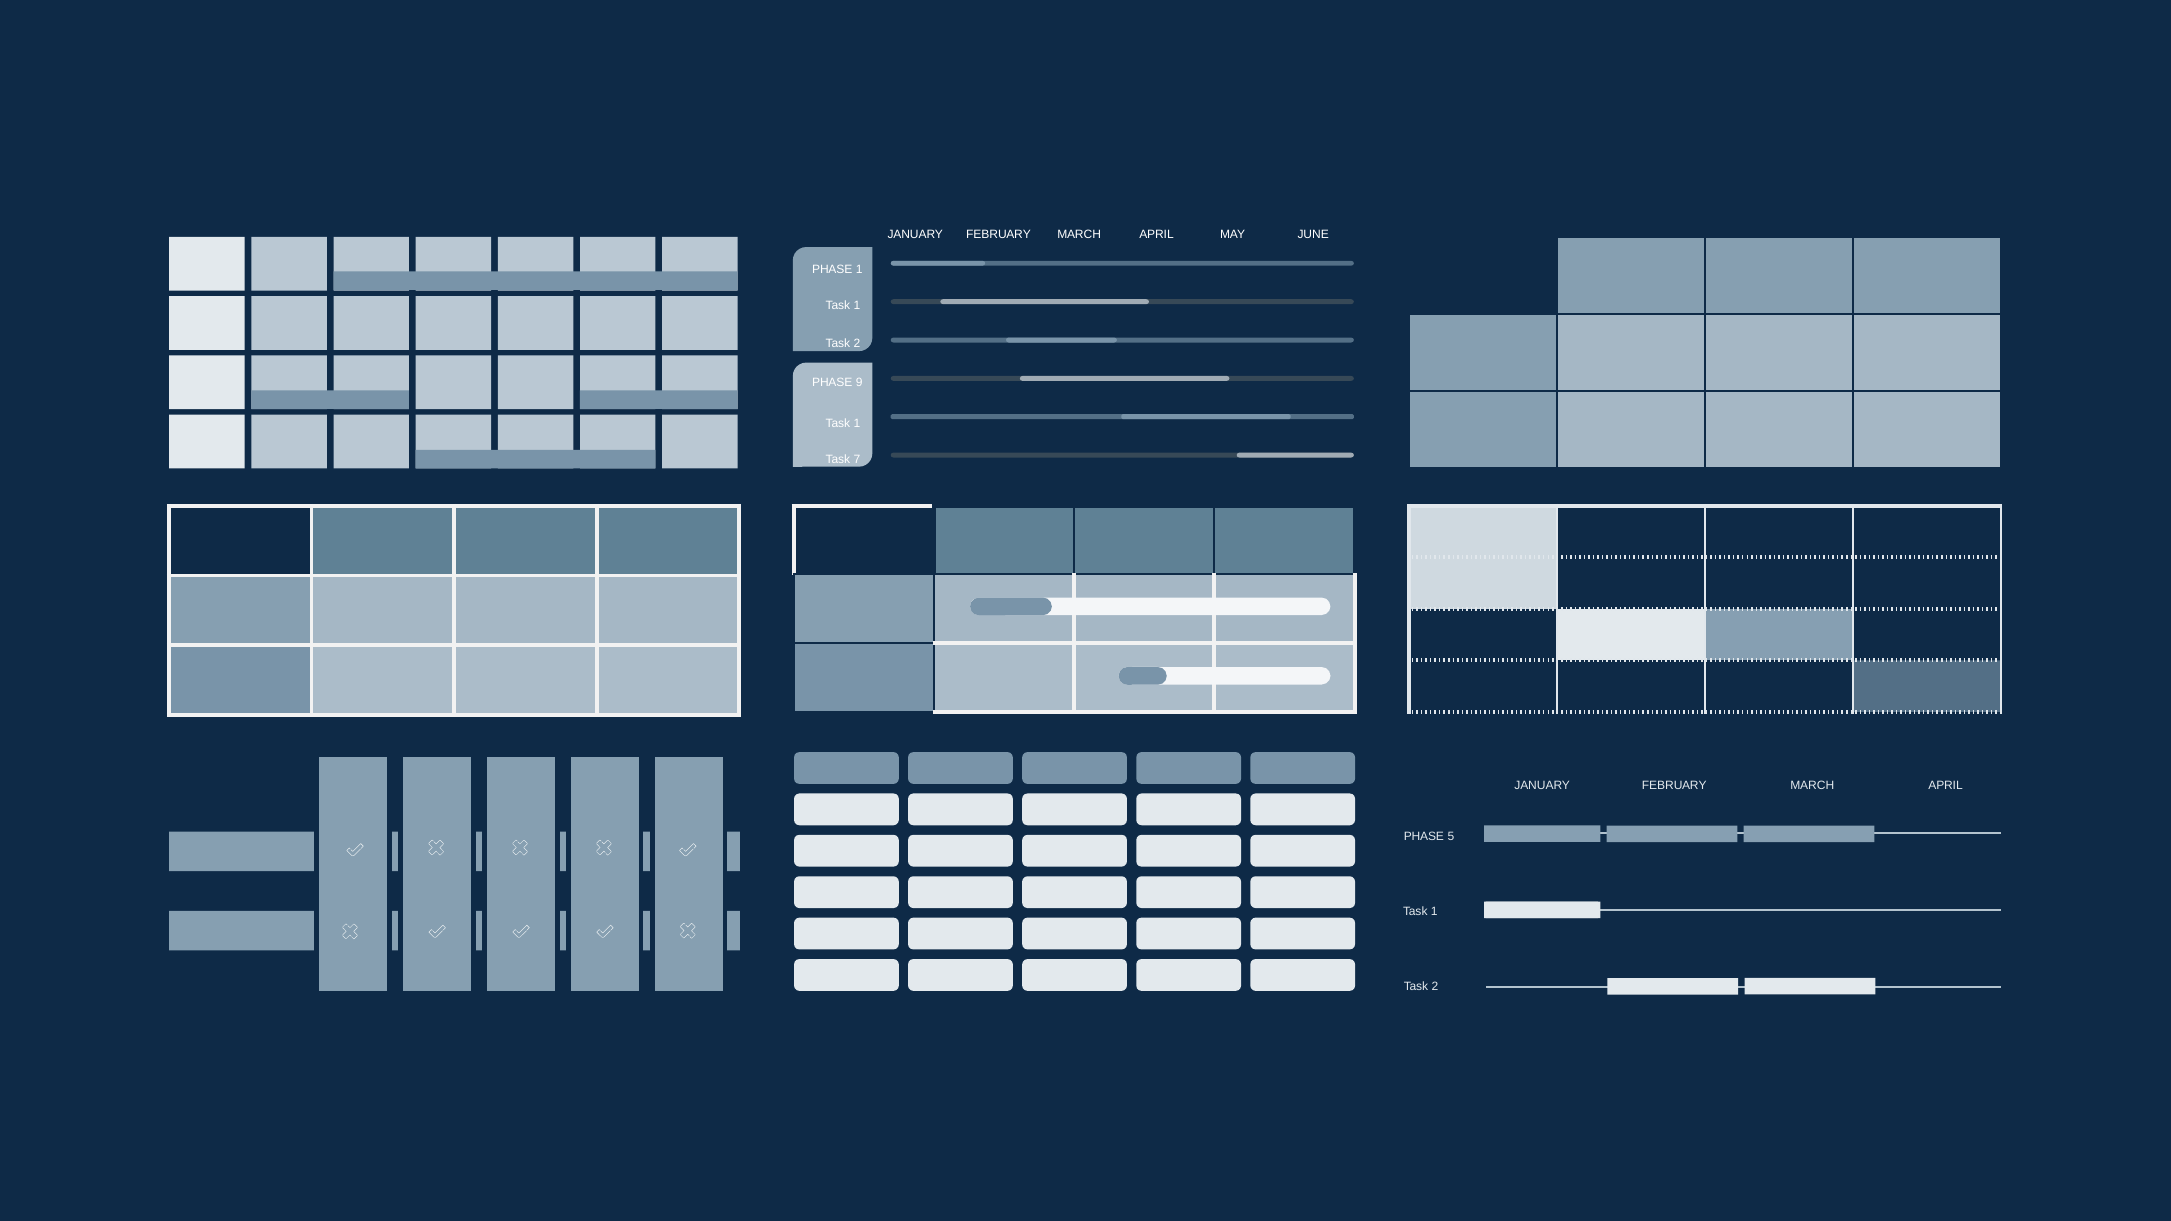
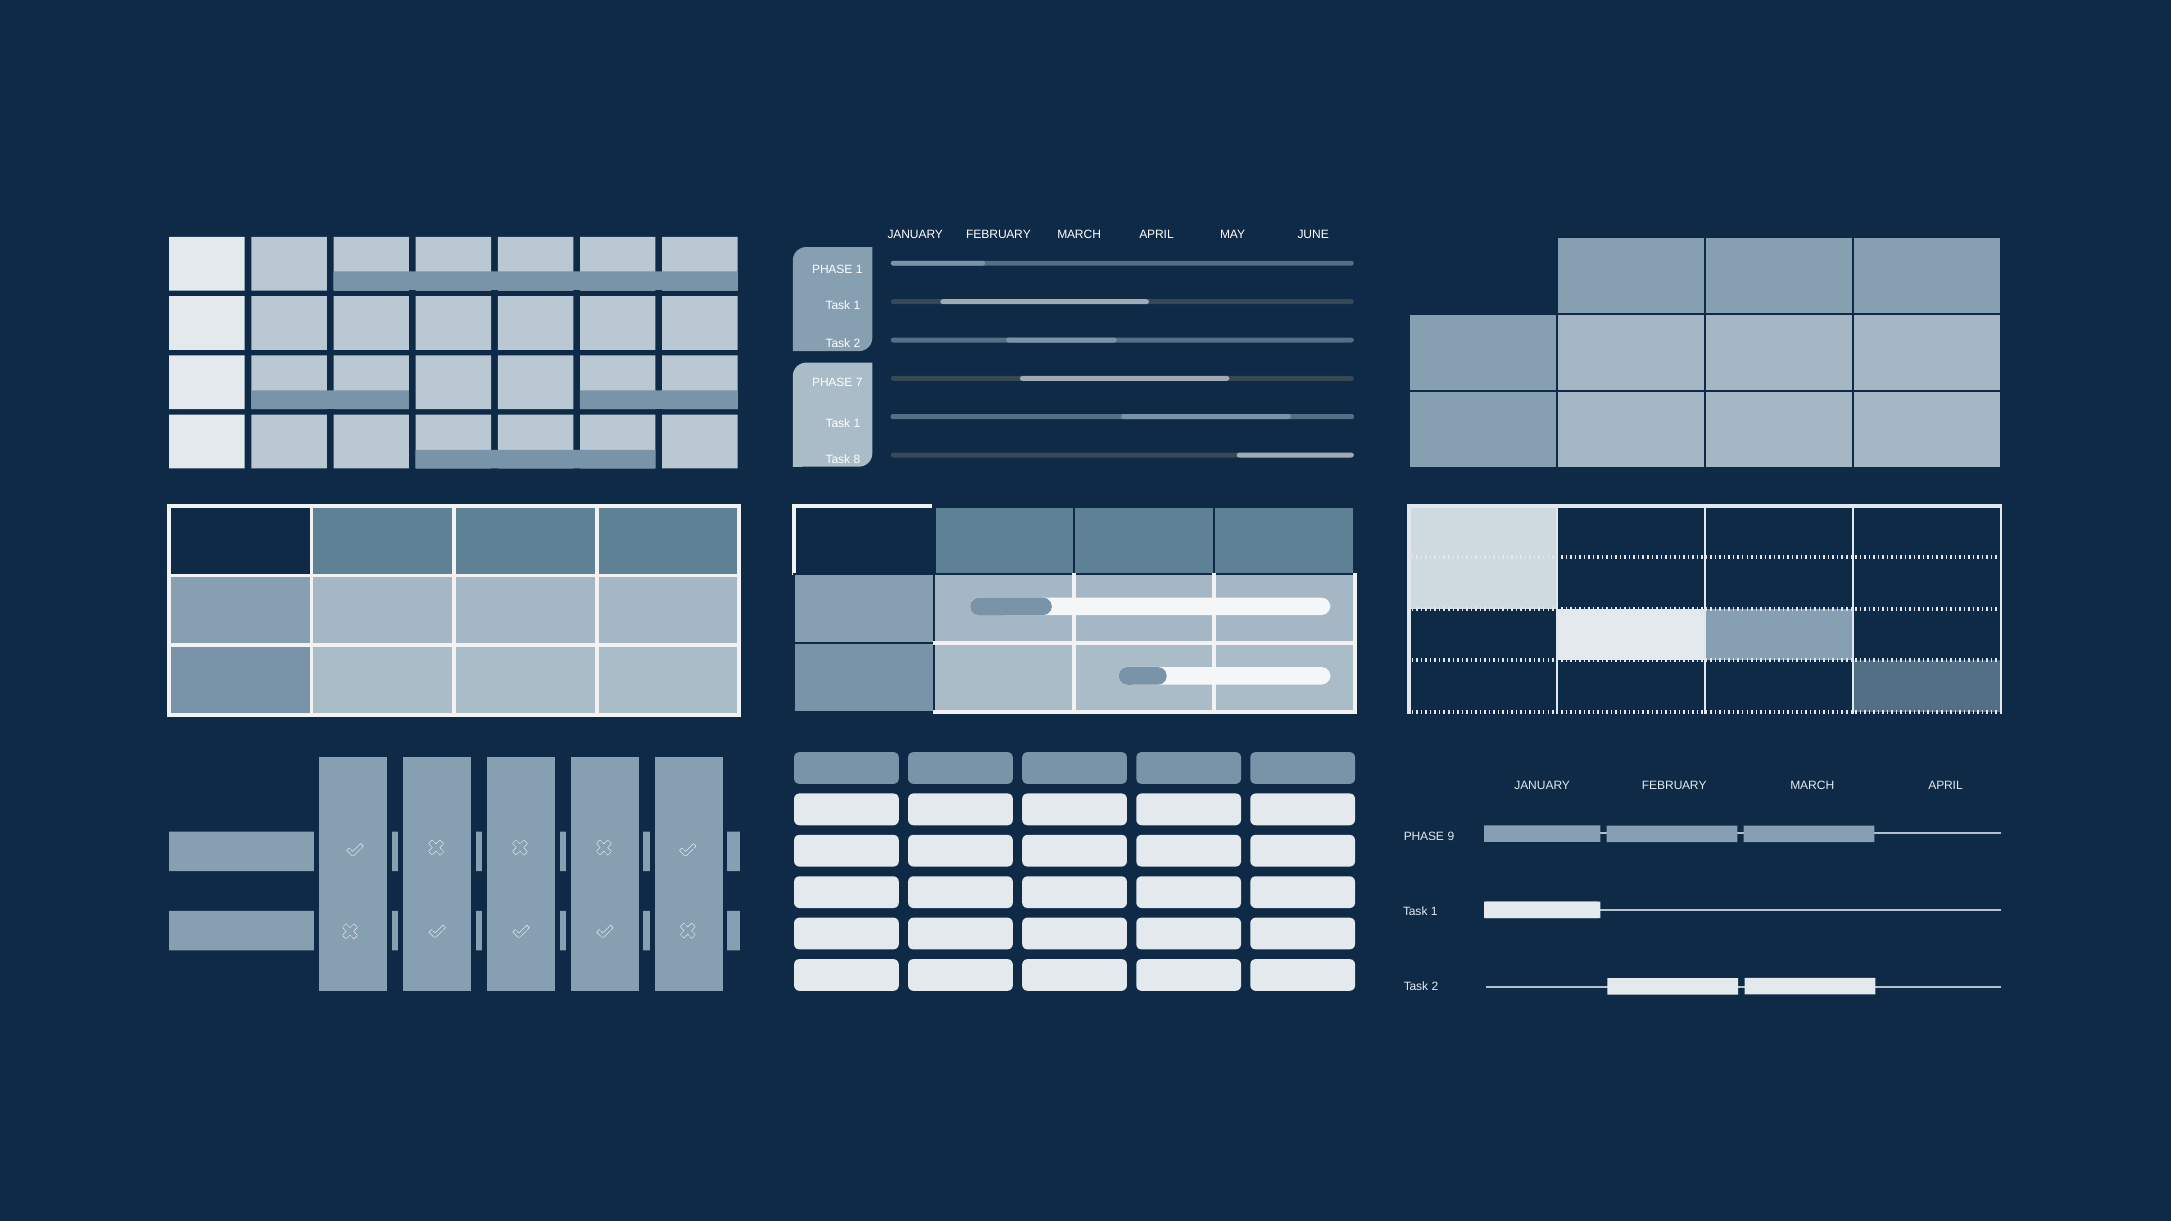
9: 9 -> 7 (859, 383)
7: 7 -> 8 (857, 460)
5: 5 -> 9 (1451, 836)
